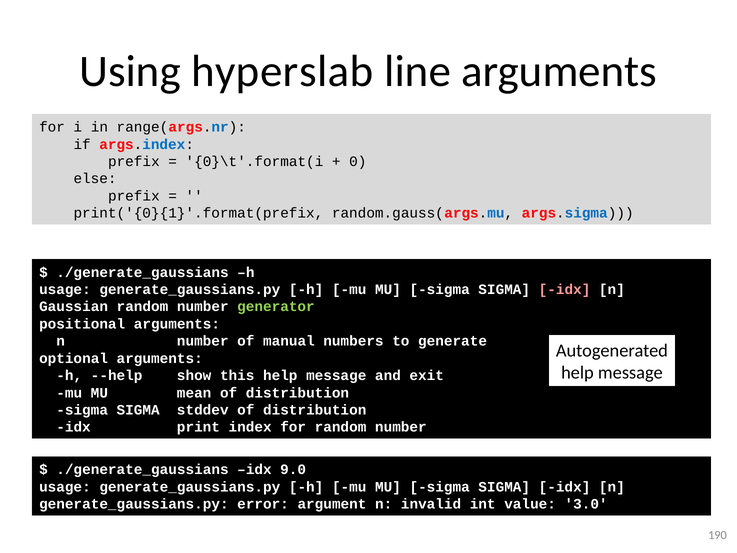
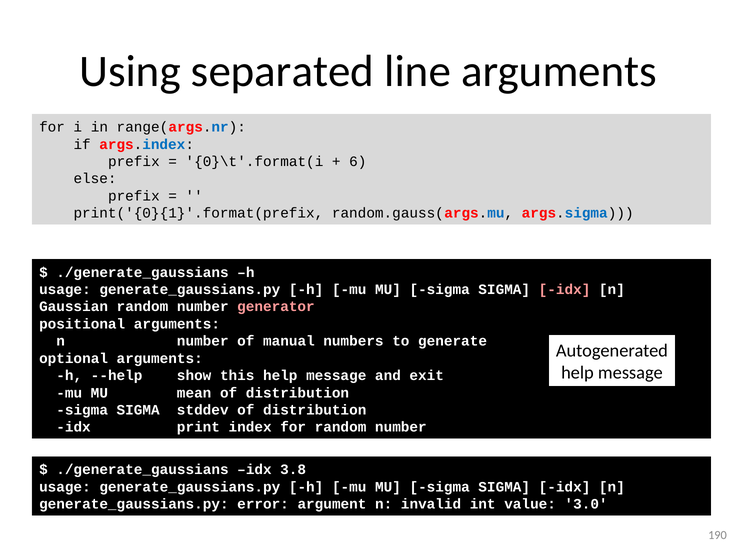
hyperslab: hyperslab -> separated (283, 71)
0: 0 -> 6 (358, 161)
generator colour: light green -> pink (276, 307)
9.0: 9.0 -> 3.8 (293, 470)
